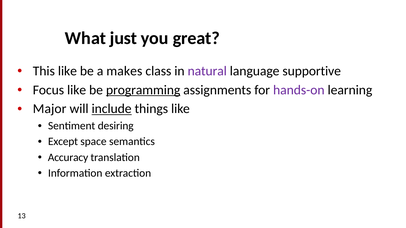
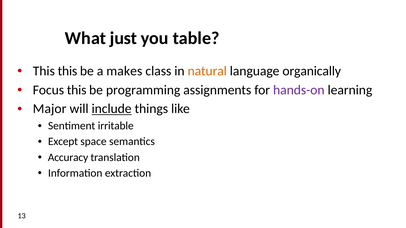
great: great -> table (196, 38)
This like: like -> this (67, 71)
natural colour: purple -> orange (207, 71)
supportive: supportive -> organically (312, 71)
Focus like: like -> this (77, 90)
programming underline: present -> none (143, 90)
desiring: desiring -> irritable (116, 126)
